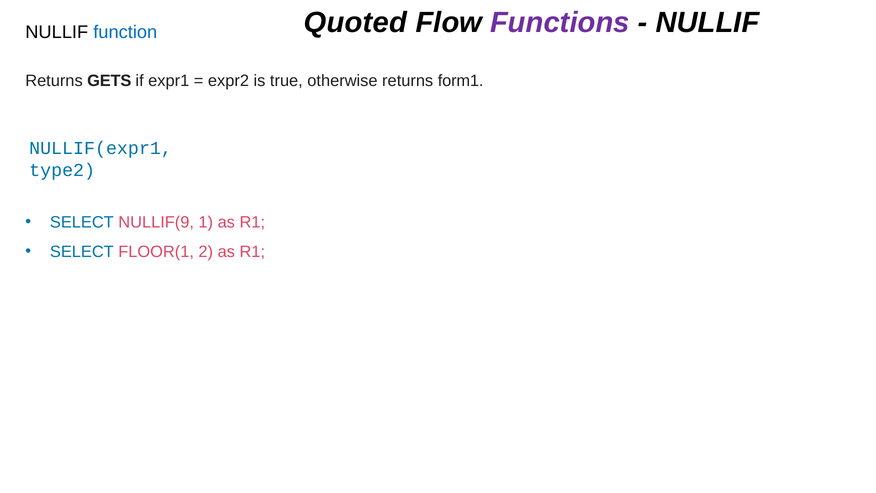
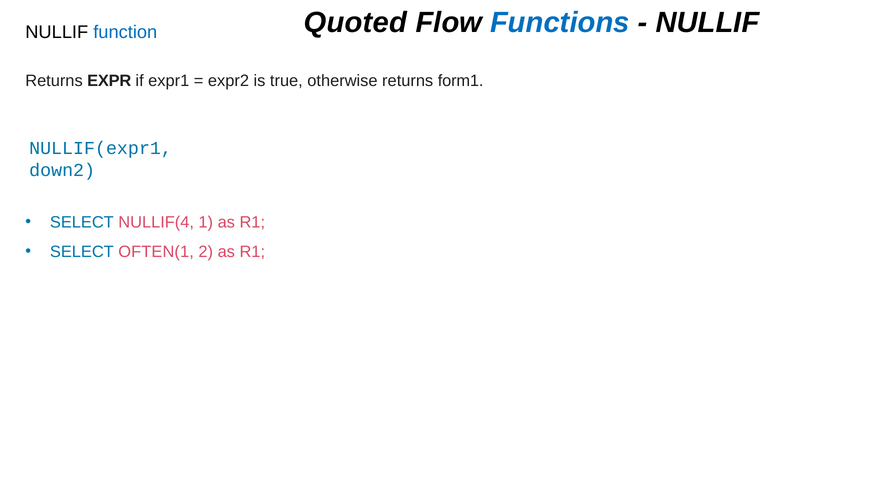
Functions colour: purple -> blue (560, 23)
GETS: GETS -> EXPR (109, 81)
type2: type2 -> down2 (62, 170)
NULLIF(9: NULLIF(9 -> NULLIF(4 (156, 222)
FLOOR(1: FLOOR(1 -> OFTEN(1 (156, 252)
